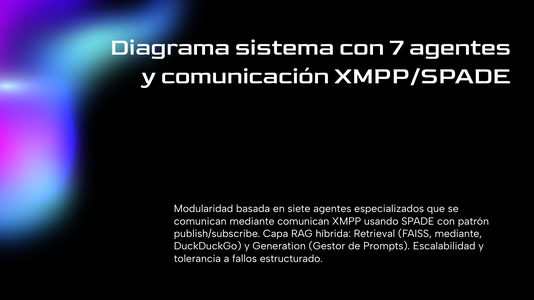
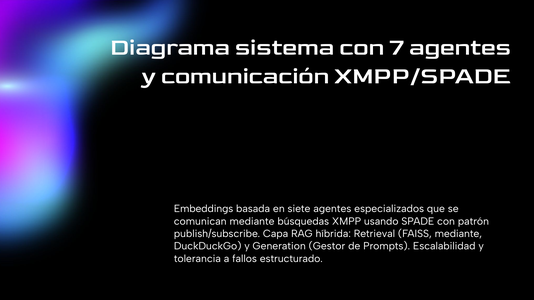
Modularidad: Modularidad -> Embeddings (204, 209)
mediante comunican: comunican -> búsquedas (303, 222)
